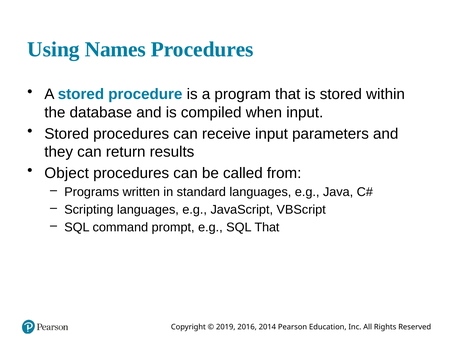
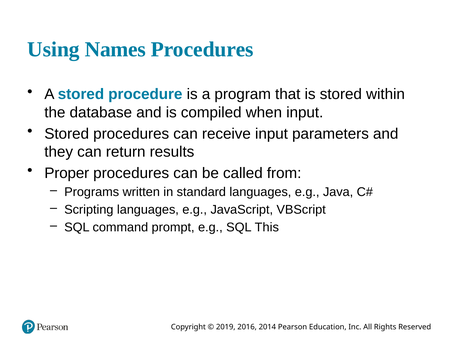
Object: Object -> Proper (67, 173)
SQL That: That -> This (267, 228)
